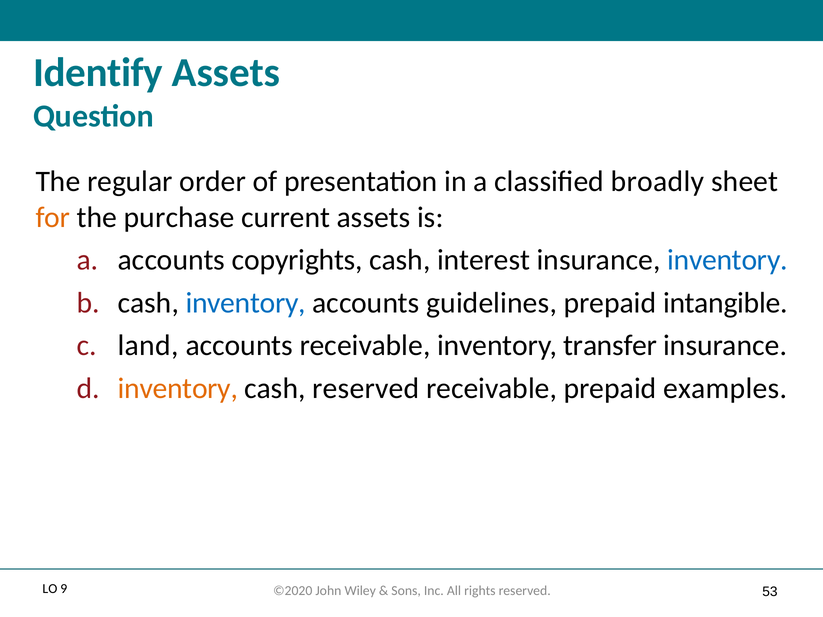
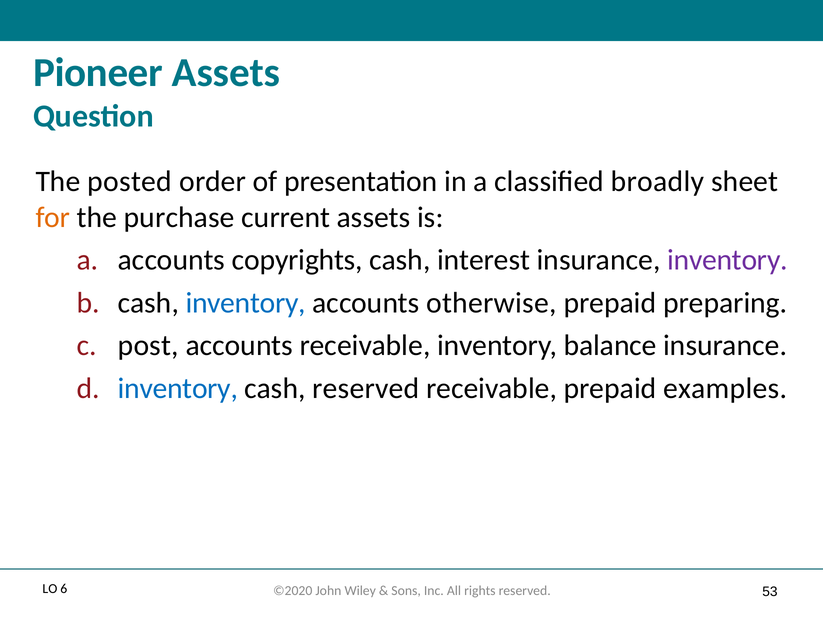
Identify: Identify -> Pioneer (98, 73)
regular: regular -> posted (130, 182)
inventory colour: blue -> purple (727, 260)
guidelines: guidelines -> otherwise (492, 303)
intangible: intangible -> preparing (725, 303)
land: land -> post (148, 346)
transfer: transfer -> balance (610, 346)
inventory colour: orange -> blue (178, 388)
9: 9 -> 6 (64, 589)
